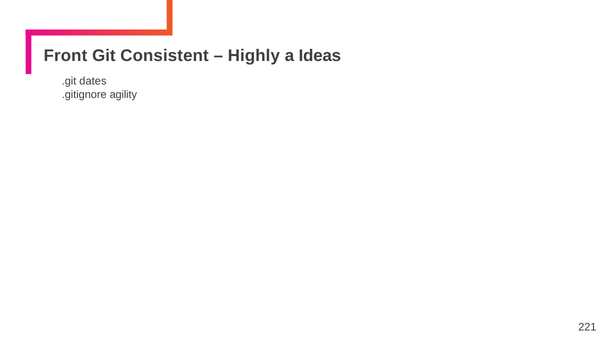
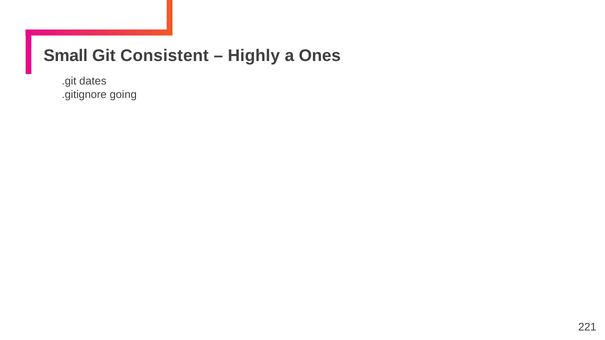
Front: Front -> Small (66, 56)
Ideas: Ideas -> Ones (320, 56)
agility: agility -> going (123, 95)
